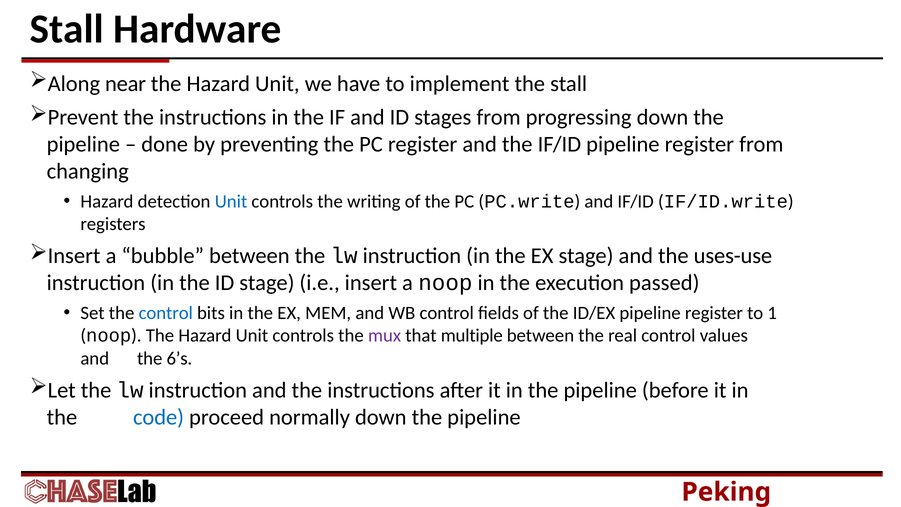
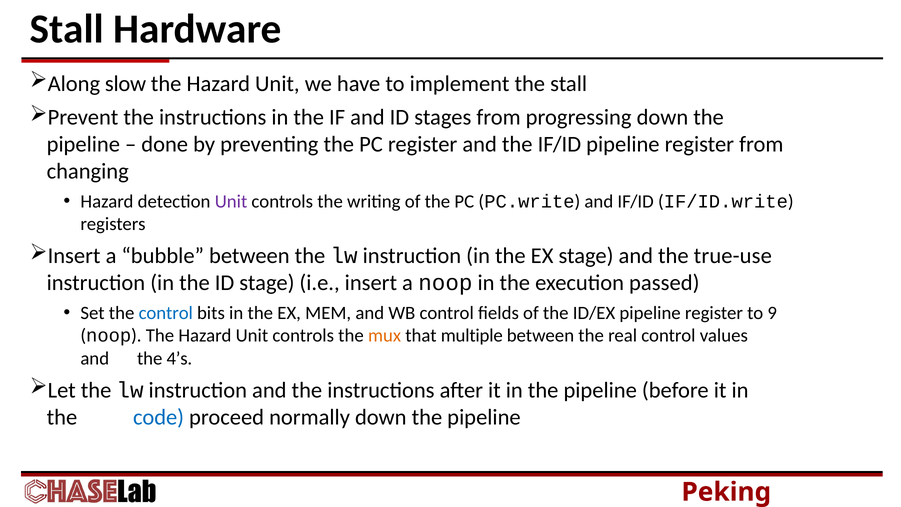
near: near -> slow (126, 84)
Unit colour: blue -> purple (231, 202)
uses-use: uses-use -> true-use (733, 256)
1: 1 -> 9 (772, 313)
mux colour: purple -> orange (385, 336)
6’s: 6’s -> 4’s (179, 358)
